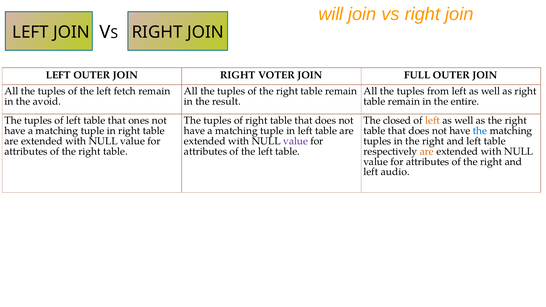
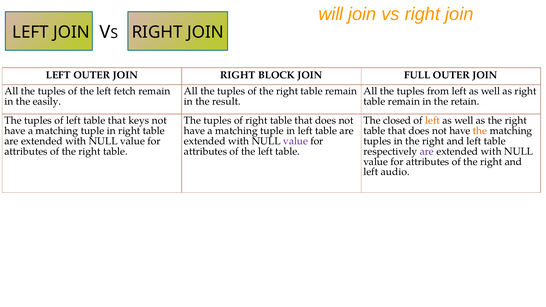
VOTER: VOTER -> BLOCK (276, 75)
avoid: avoid -> easily (47, 101)
entire: entire -> retain (465, 101)
ones: ones -> keys (139, 121)
the colour: blue -> orange (480, 131)
are colour: orange -> purple (427, 151)
